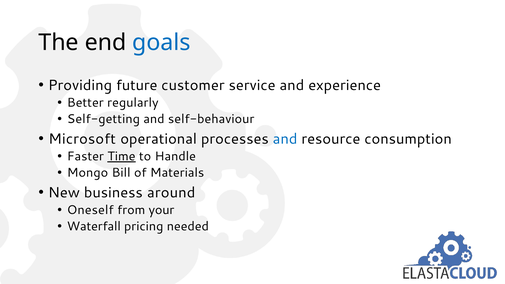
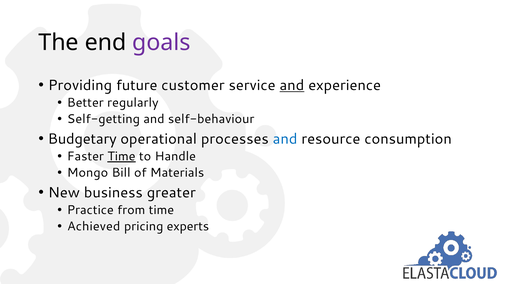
goals colour: blue -> purple (161, 42)
and underline: none -> present (292, 85)
Microsoft: Microsoft -> Budgetary (82, 139)
around: around -> greater (171, 193)
Oneself: Oneself -> Practice (90, 210)
from your: your -> time (161, 210)
Waterfall: Waterfall -> Achieved (94, 226)
needed: needed -> experts (188, 226)
